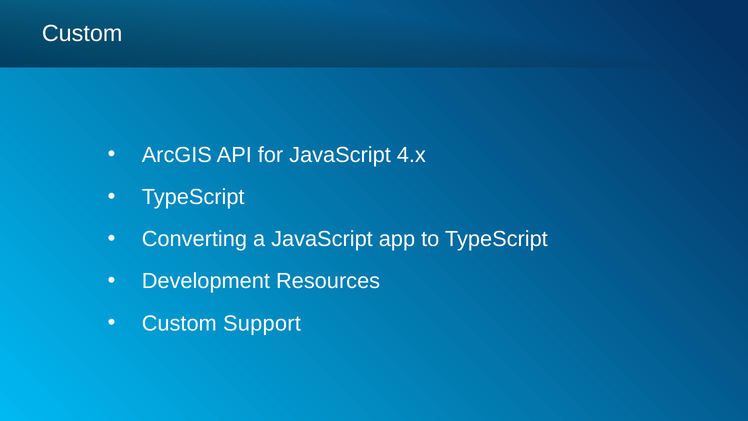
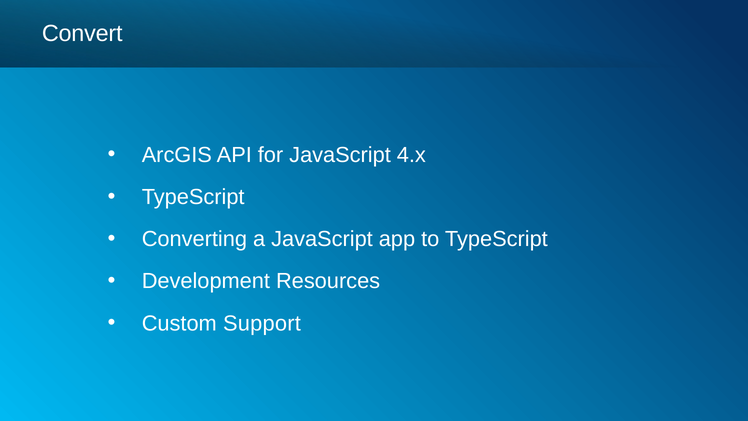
Custom: Custom -> Convert (82, 33)
